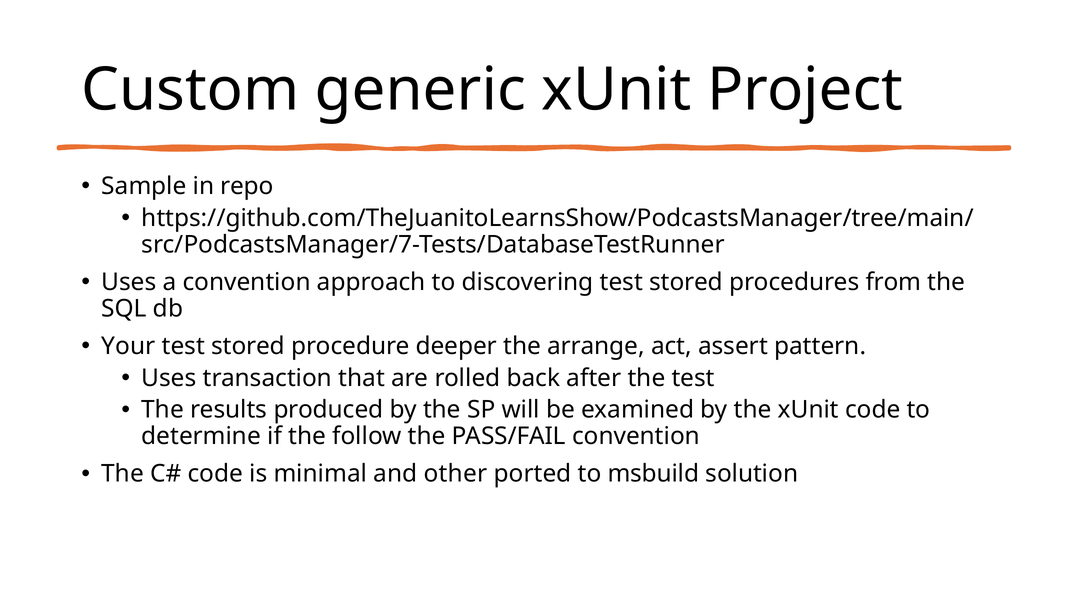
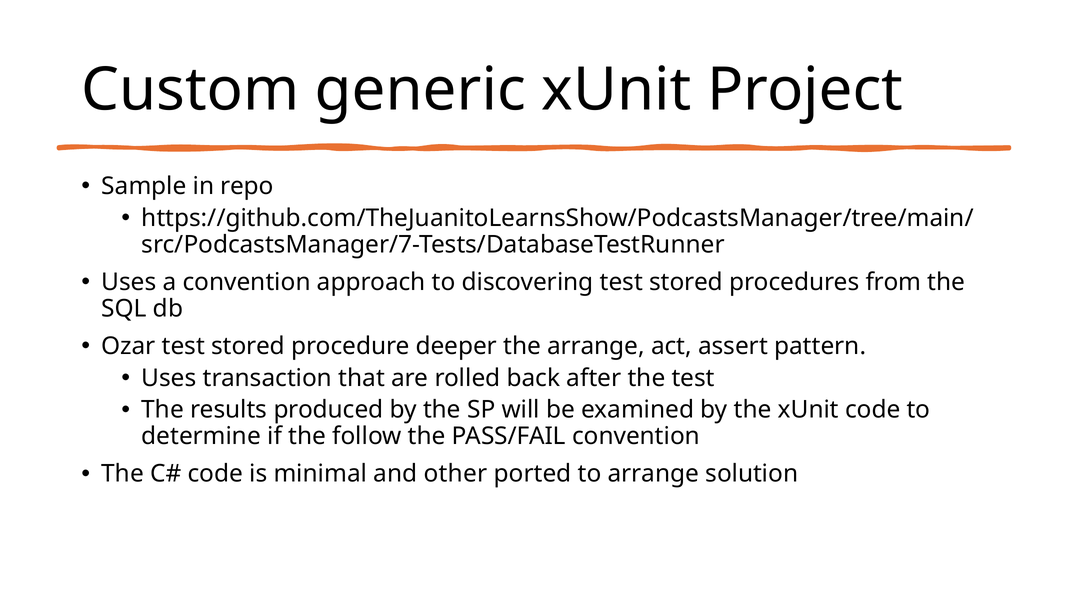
Your: Your -> Ozar (129, 346)
to msbuild: msbuild -> arrange (653, 474)
